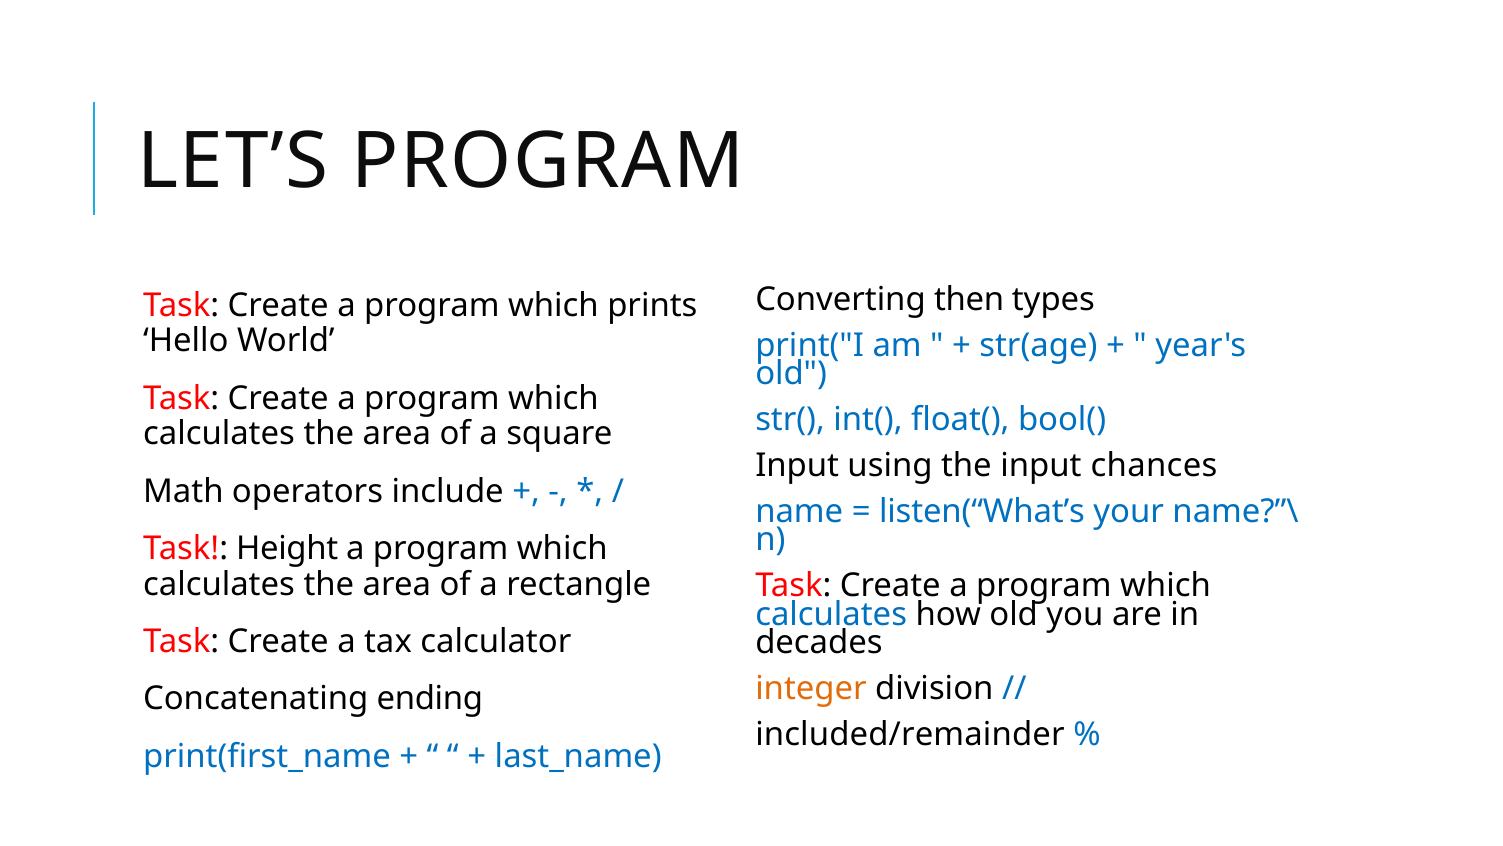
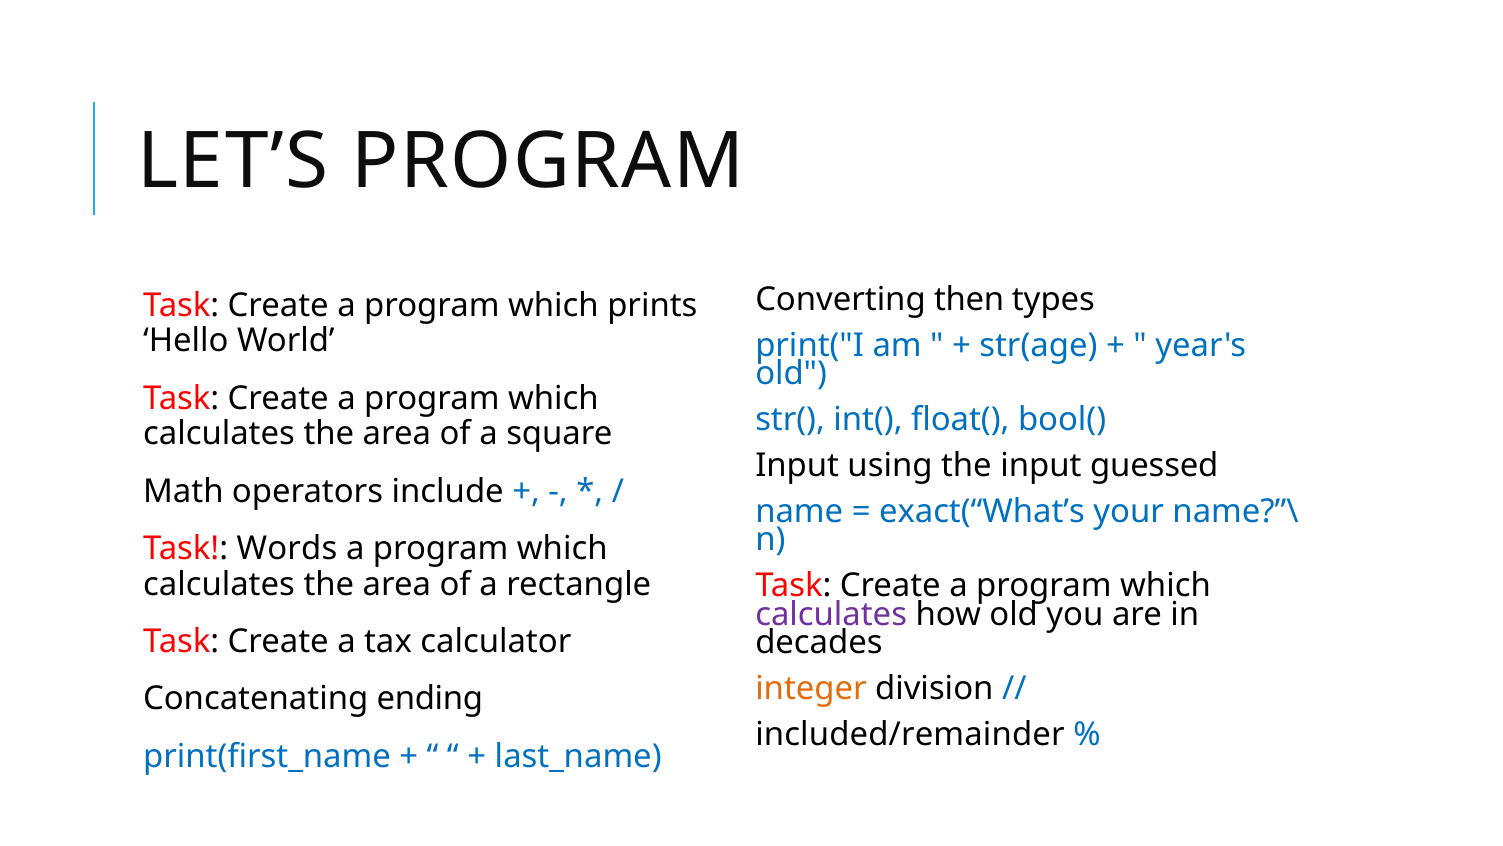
chances: chances -> guessed (1154, 465)
listen(“What’s: listen(“What’s -> exact(“What’s (982, 511)
Height: Height -> Words (287, 548)
calculates colour: blue -> purple (831, 614)
